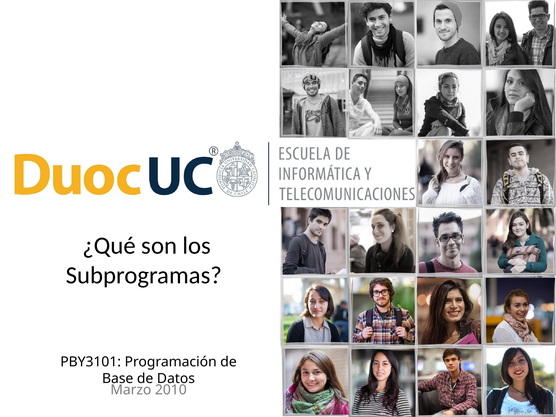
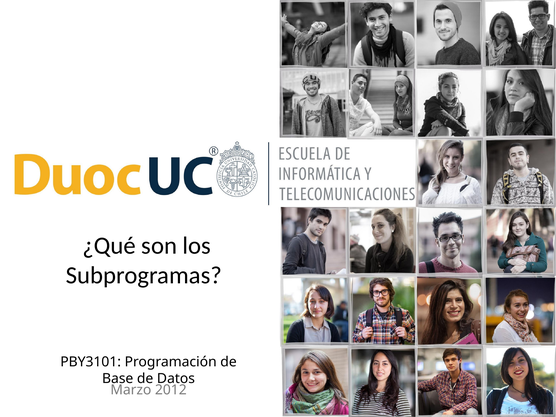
2010: 2010 -> 2012 (171, 390)
